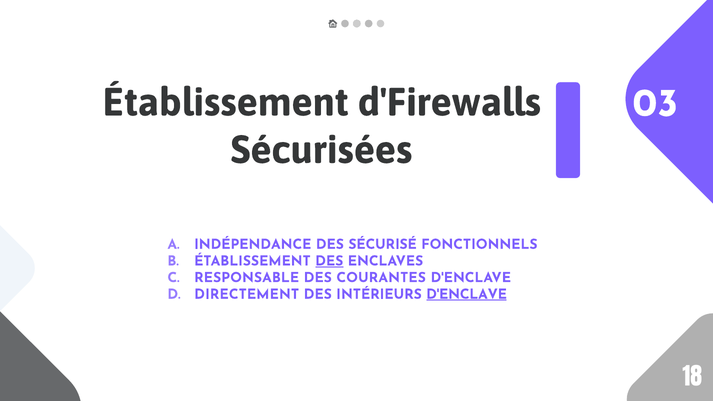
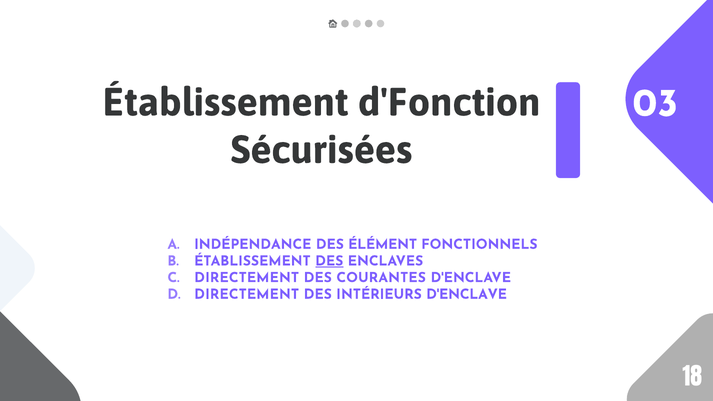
d'Firewalls: d'Firewalls -> d'Fonction (449, 103)
SÉCURISÉ: SÉCURISÉ -> ÉLÉMENT (383, 244)
RESPONSABLE: RESPONSABLE -> DIRECTEMENT (247, 278)
D'ENCLAVE underline: present -> none (467, 294)
